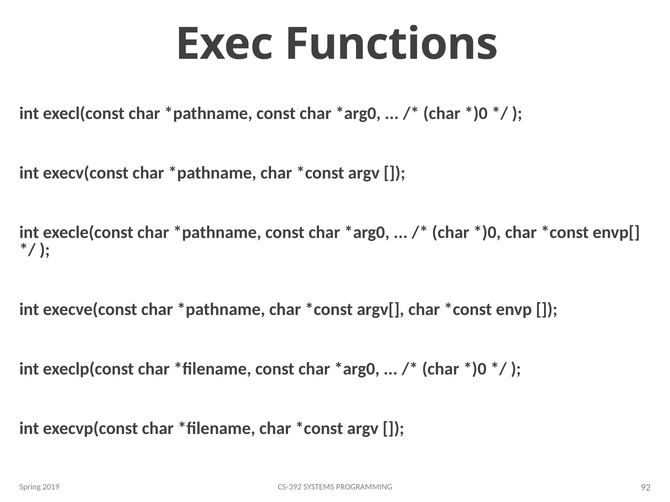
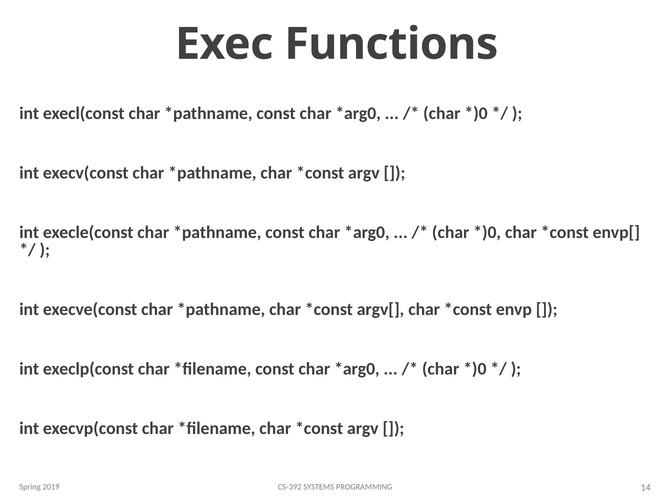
92: 92 -> 14 (646, 488)
